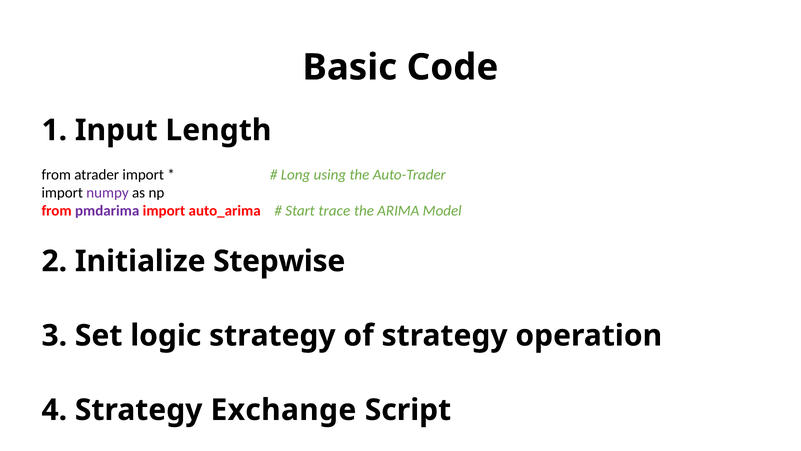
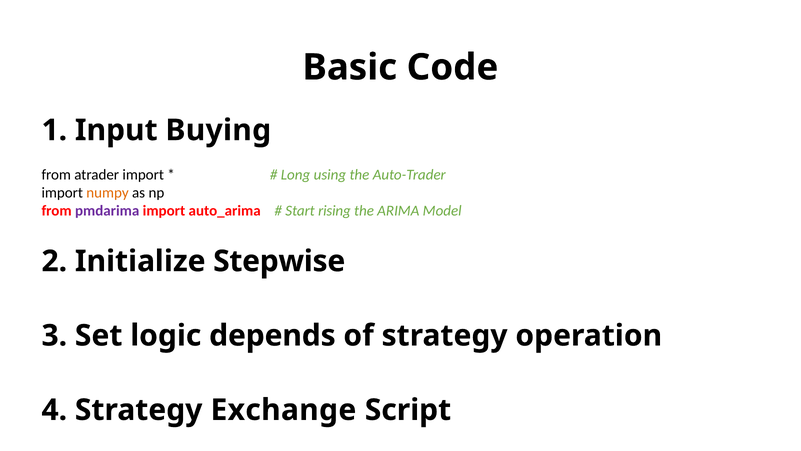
Length: Length -> Buying (218, 130)
numpy colour: purple -> orange (108, 193)
trace: trace -> rising (334, 211)
logic strategy: strategy -> depends (272, 335)
